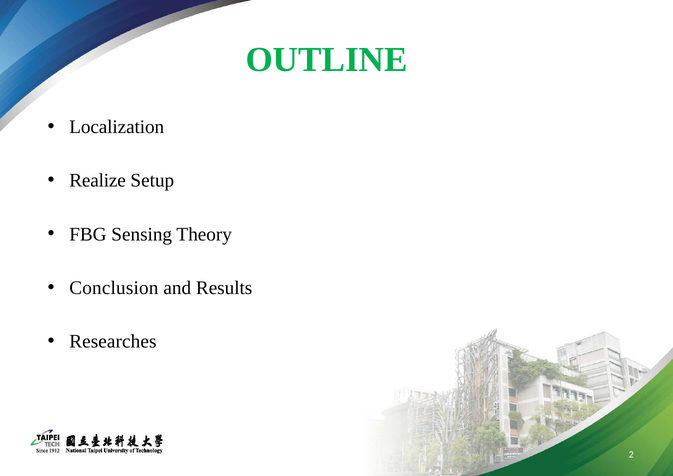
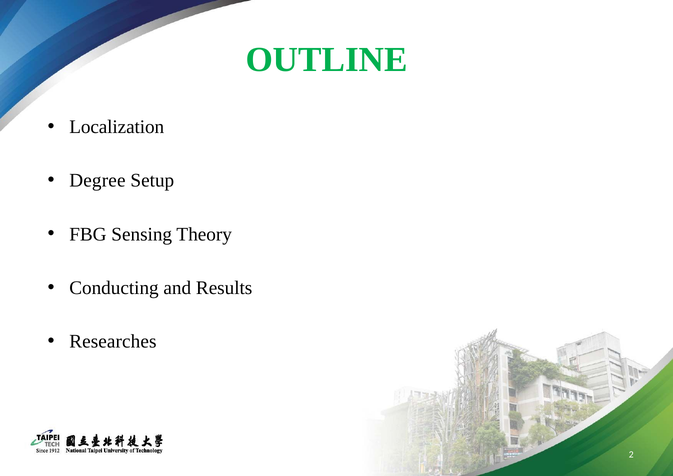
Realize: Realize -> Degree (97, 180)
Conclusion: Conclusion -> Conducting (114, 288)
